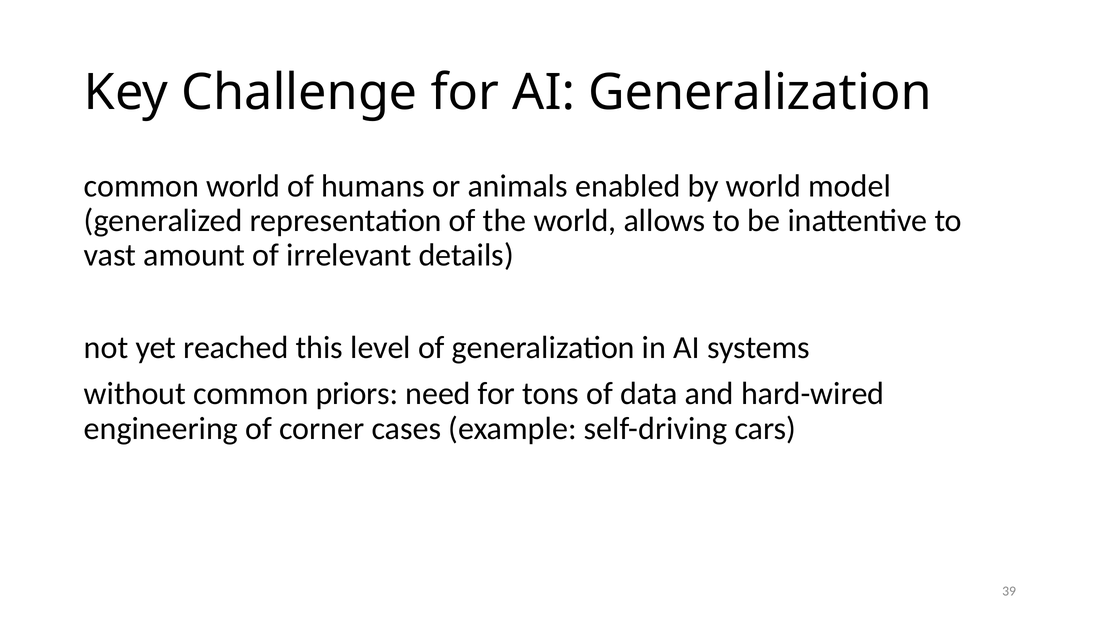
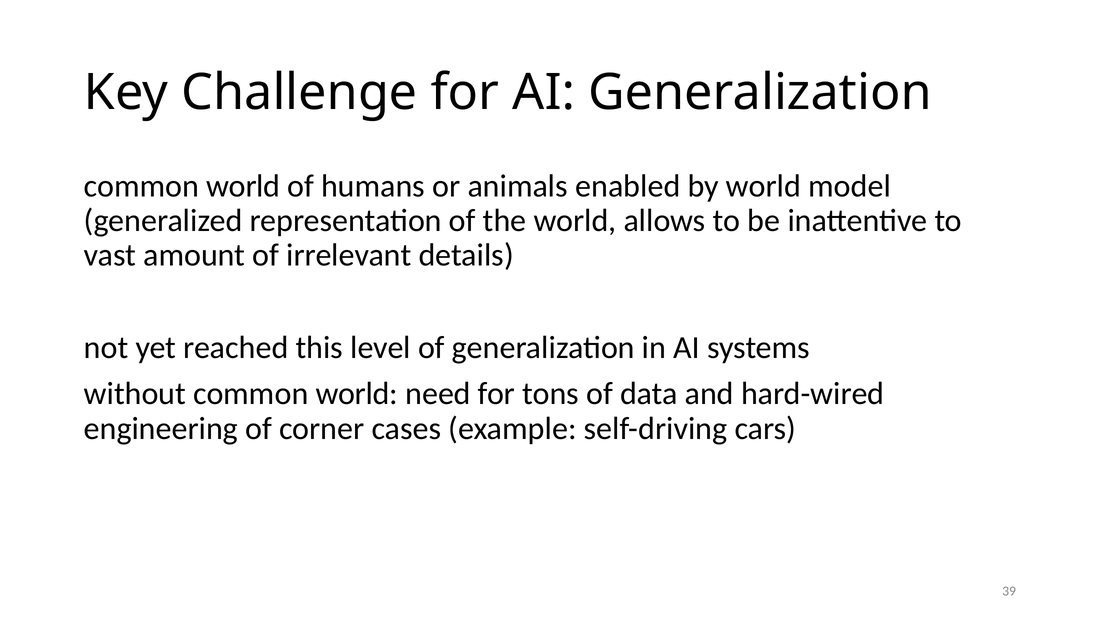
without common priors: priors -> world (357, 394)
